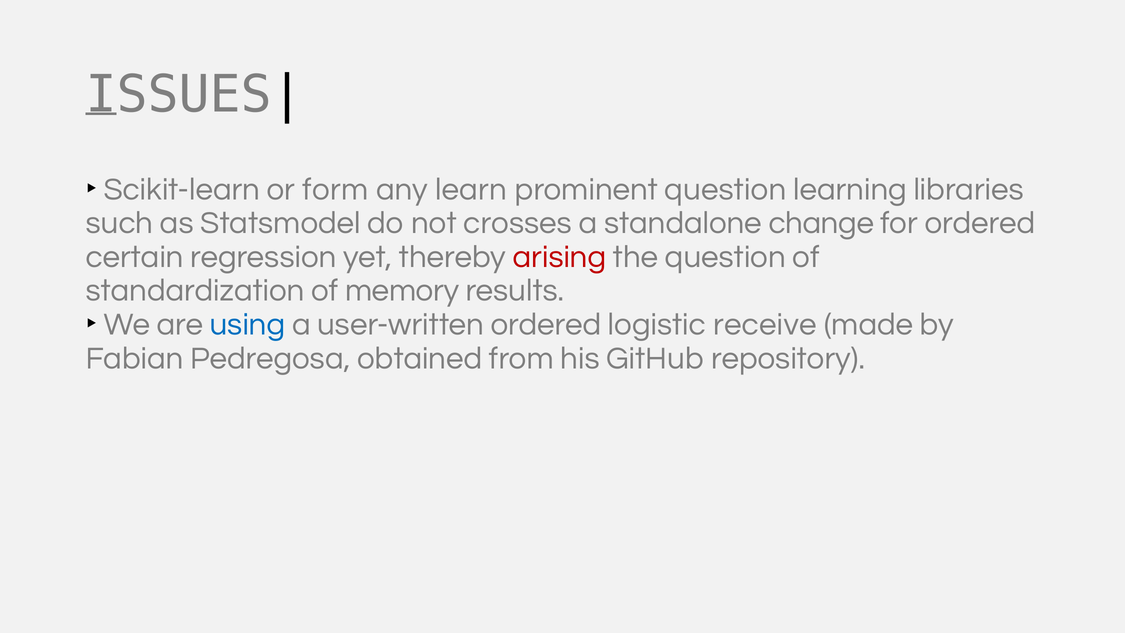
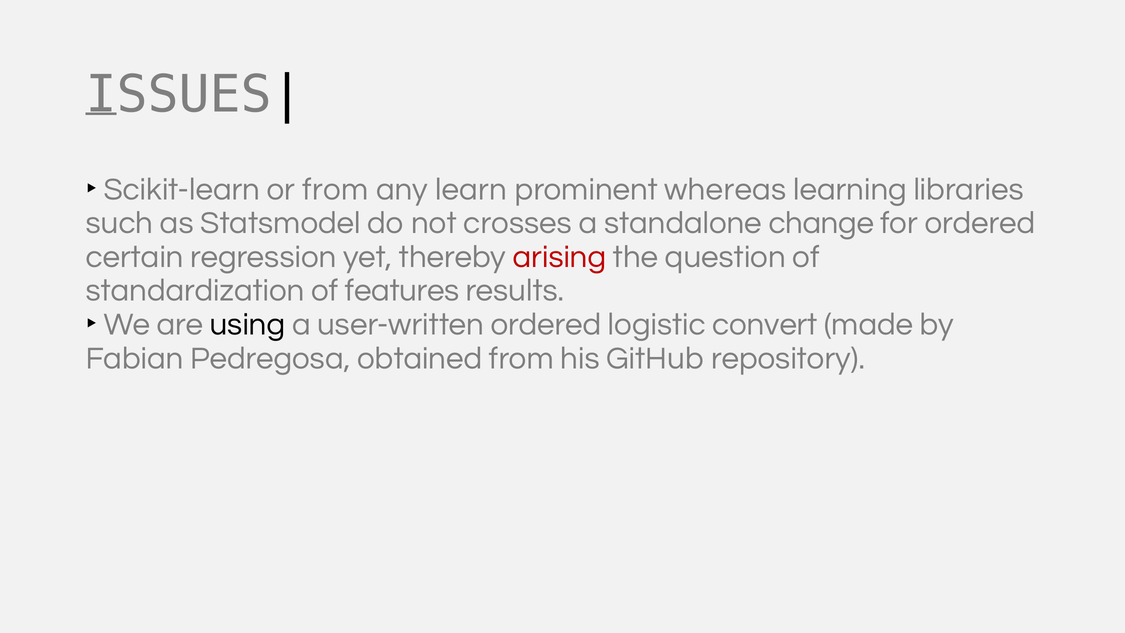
or form: form -> from (336, 189)
prominent question: question -> whereas (725, 189)
memory: memory -> features (402, 291)
using colour: blue -> black (248, 324)
receive: receive -> convert (765, 324)
